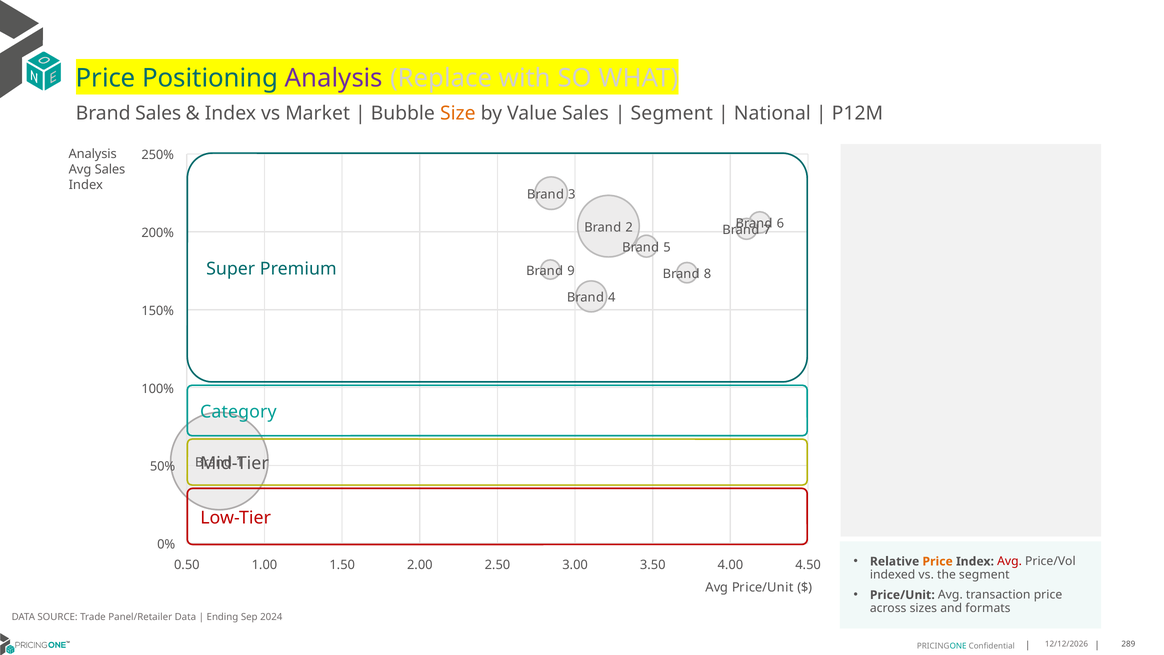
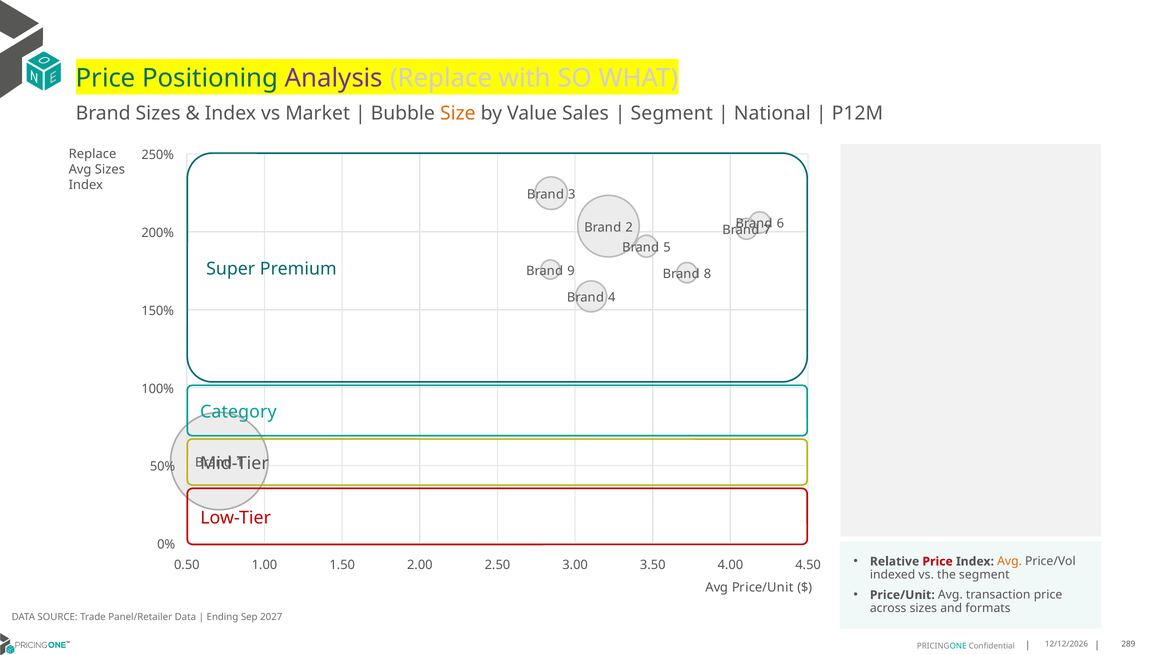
Brand Sales: Sales -> Sizes (158, 113)
Analysis: Analysis -> Replace (93, 154)
Avg Sales: Sales -> Sizes (110, 169)
Price colour: orange -> red (938, 561)
Avg colour: red -> orange (1010, 561)
2024: 2024 -> 2027 (271, 617)
